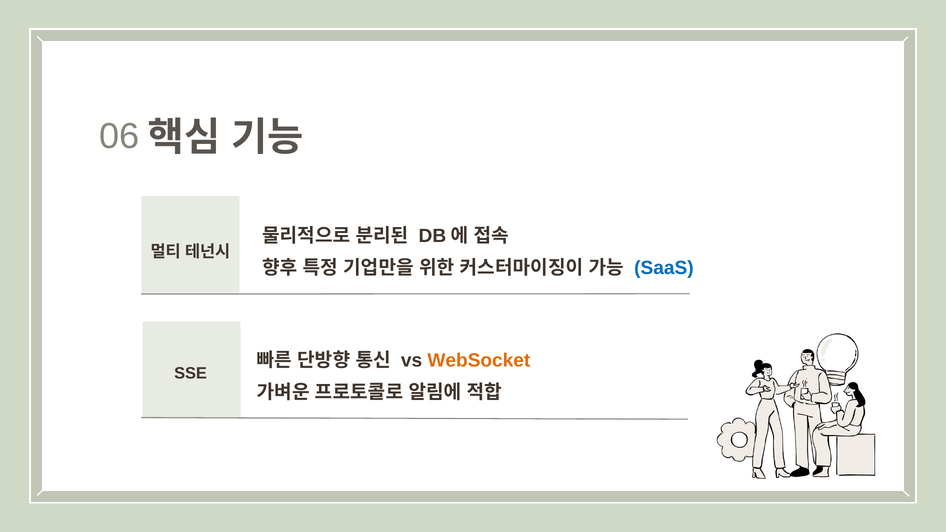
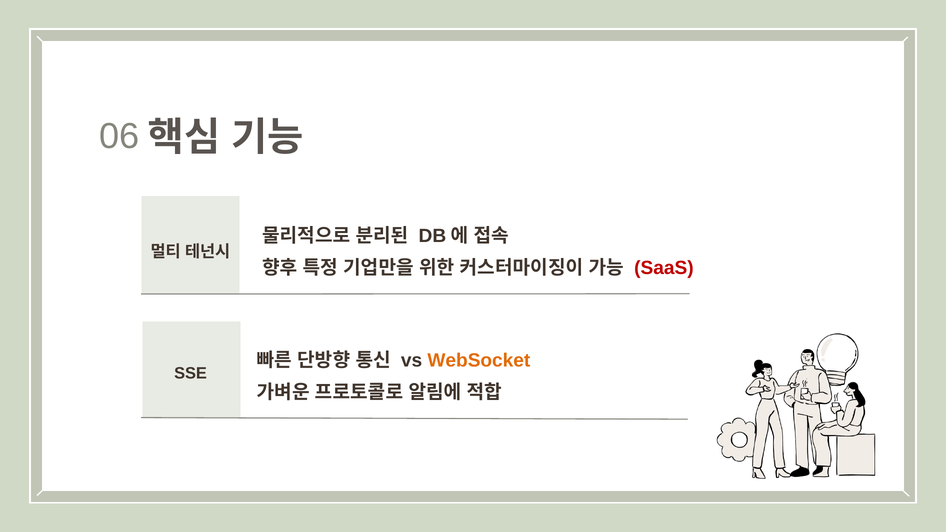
SaaS colour: blue -> red (664, 268)
